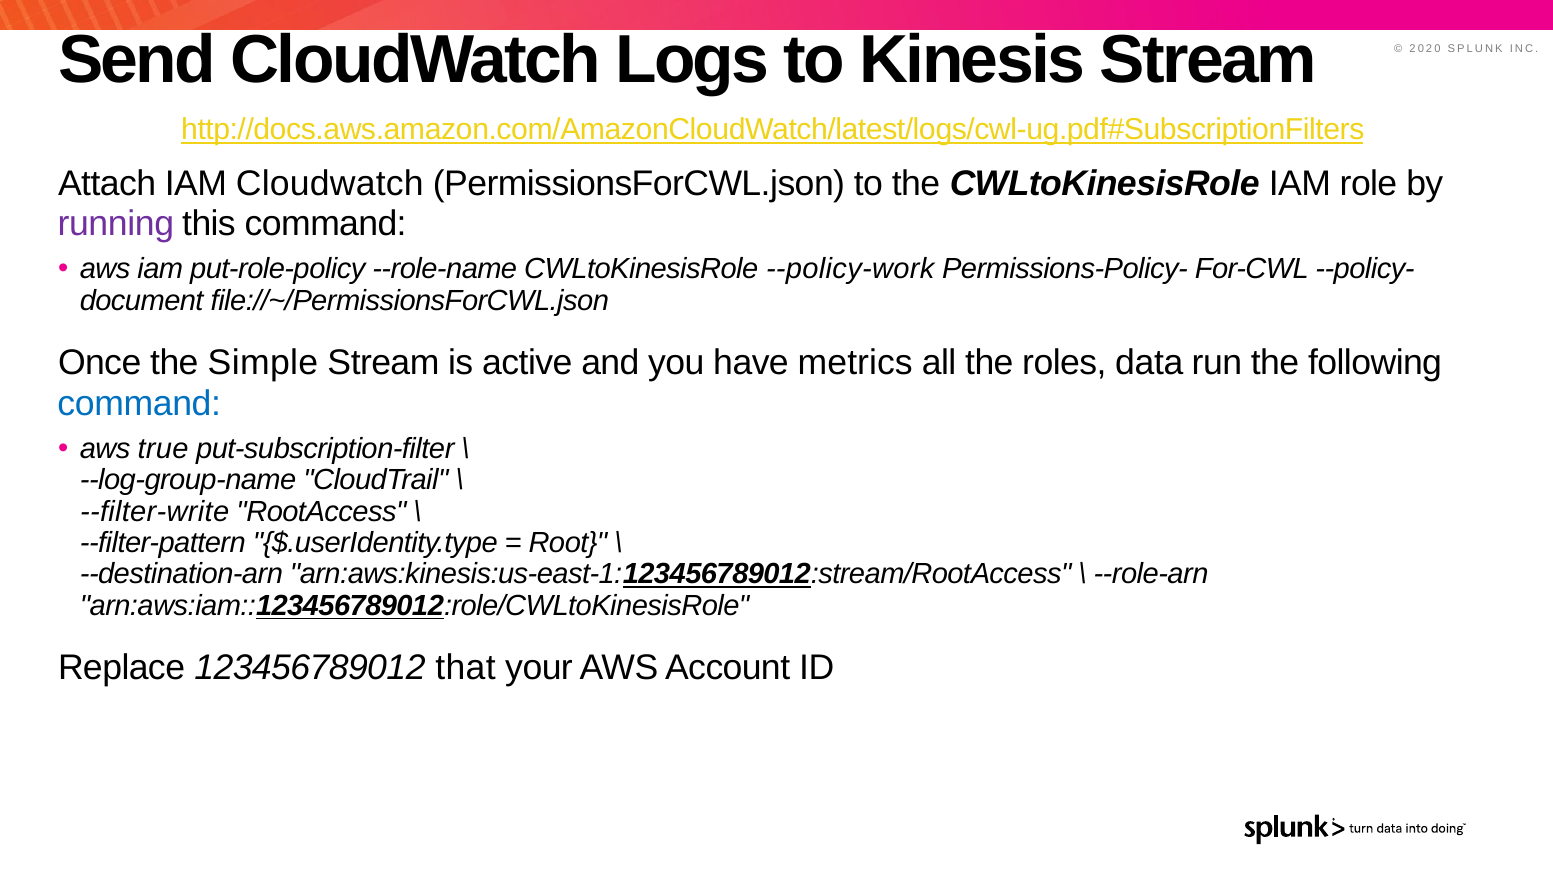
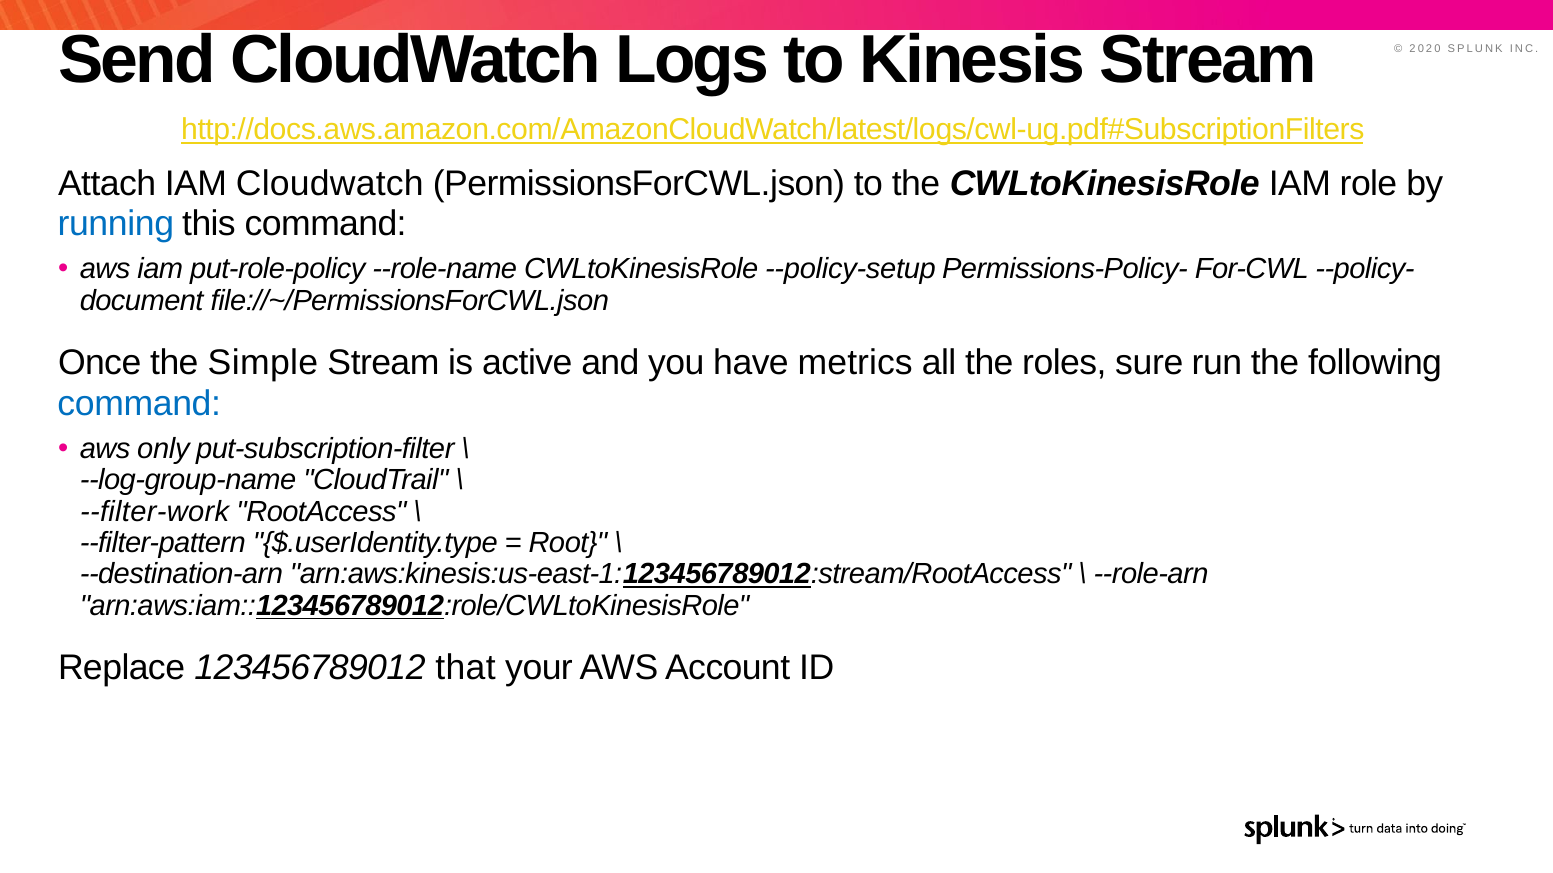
running colour: purple -> blue (116, 224)
--policy-work: --policy-work -> --policy-setup (851, 269)
data: data -> sure (1149, 363)
true: true -> only (163, 449)
--filter-write: --filter-write -> --filter-work (155, 512)
